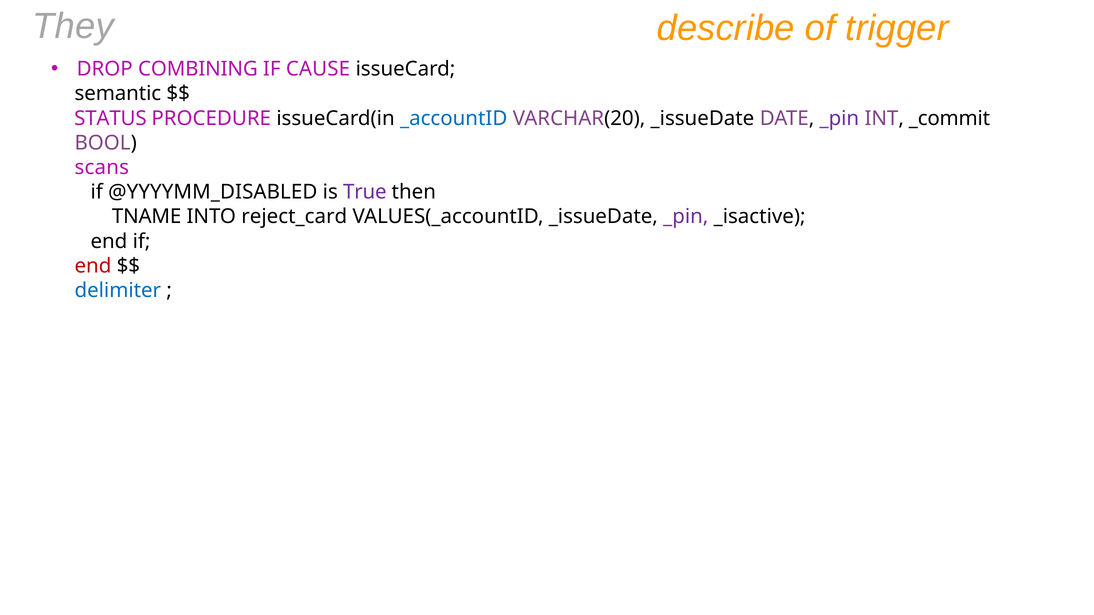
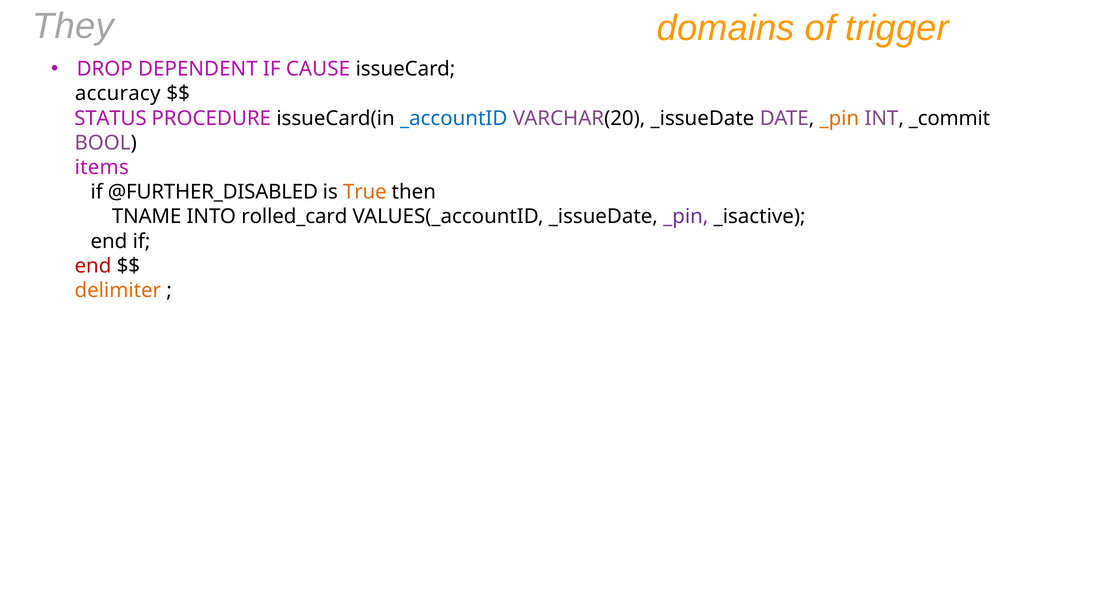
describe: describe -> domains (726, 28)
COMBINING: COMBINING -> DEPENDENT (198, 69)
semantic: semantic -> accuracy (118, 94)
_pin colour: purple -> orange (839, 118)
scans: scans -> items (102, 168)
@YYYYMM_DISABLED: @YYYYMM_DISABLED -> @FURTHER_DISABLED (213, 192)
True colour: purple -> orange (365, 192)
reject_card: reject_card -> rolled_card (294, 217)
delimiter colour: blue -> orange (118, 291)
